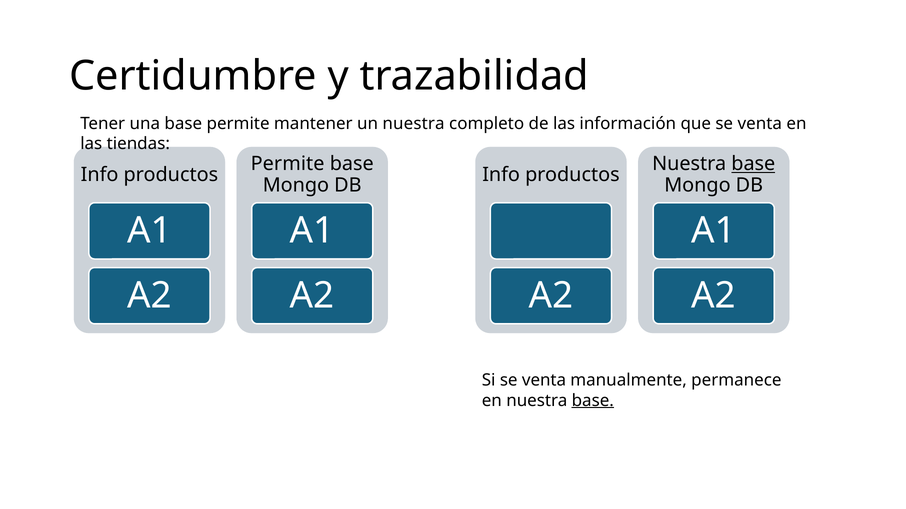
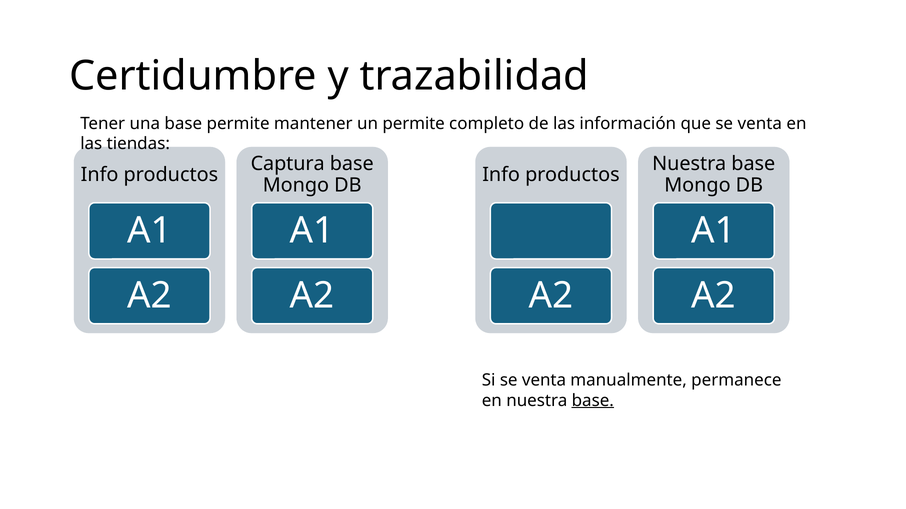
un nuestra: nuestra -> permite (414, 124)
Permite: Permite -> Captura (288, 164)
base underline: present -> none (753, 164)
